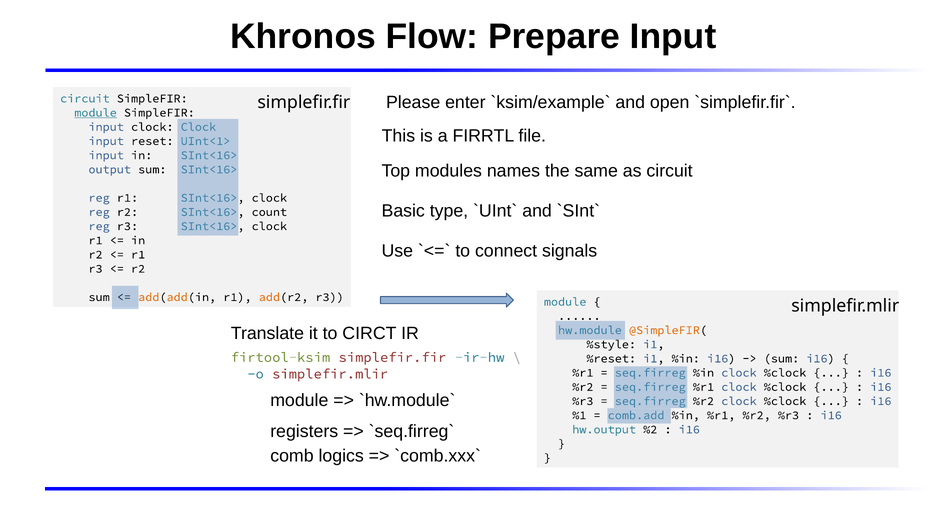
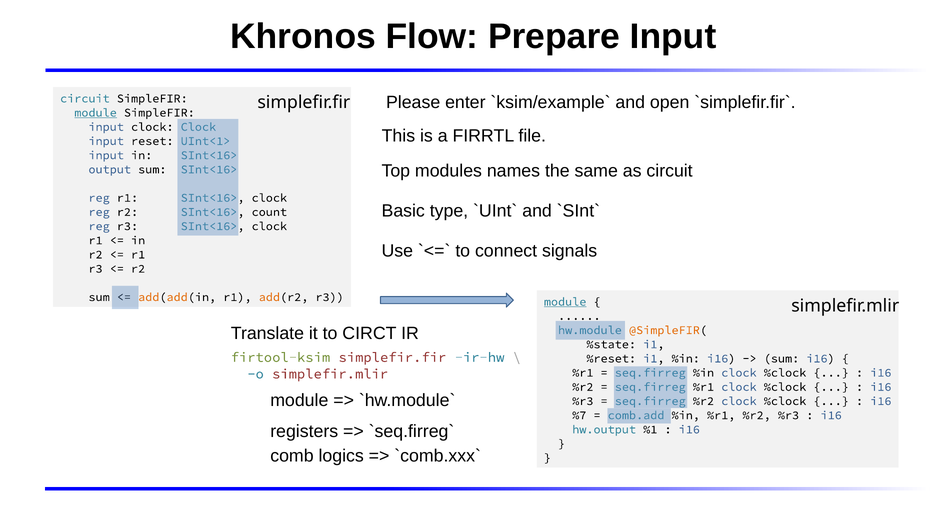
module underline: none -> present (565, 302)
%style: %style -> %state (611, 344)
%1: %1 -> %7 (579, 415)
%2: %2 -> %1 (650, 430)
